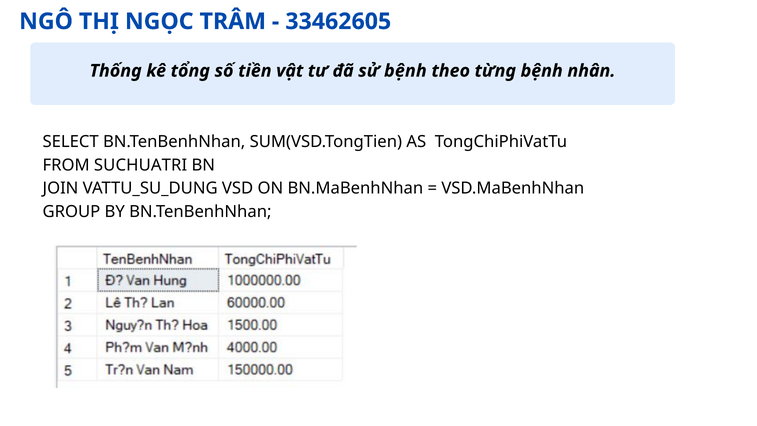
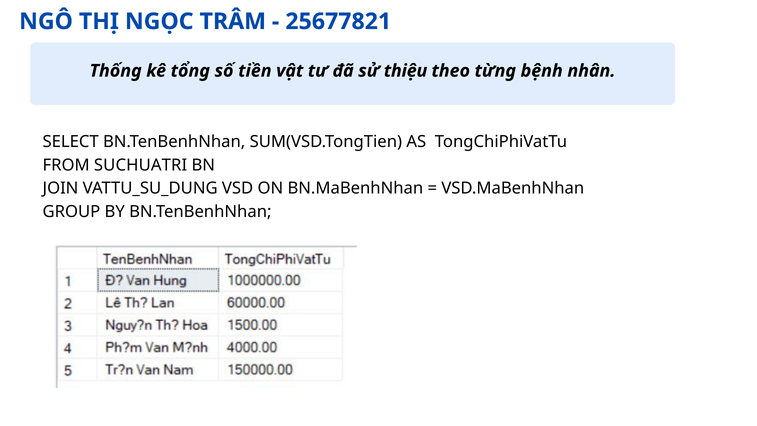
33462605: 33462605 -> 25677821 (338, 21)
sử bệnh: bệnh -> thiệu (406, 71)
